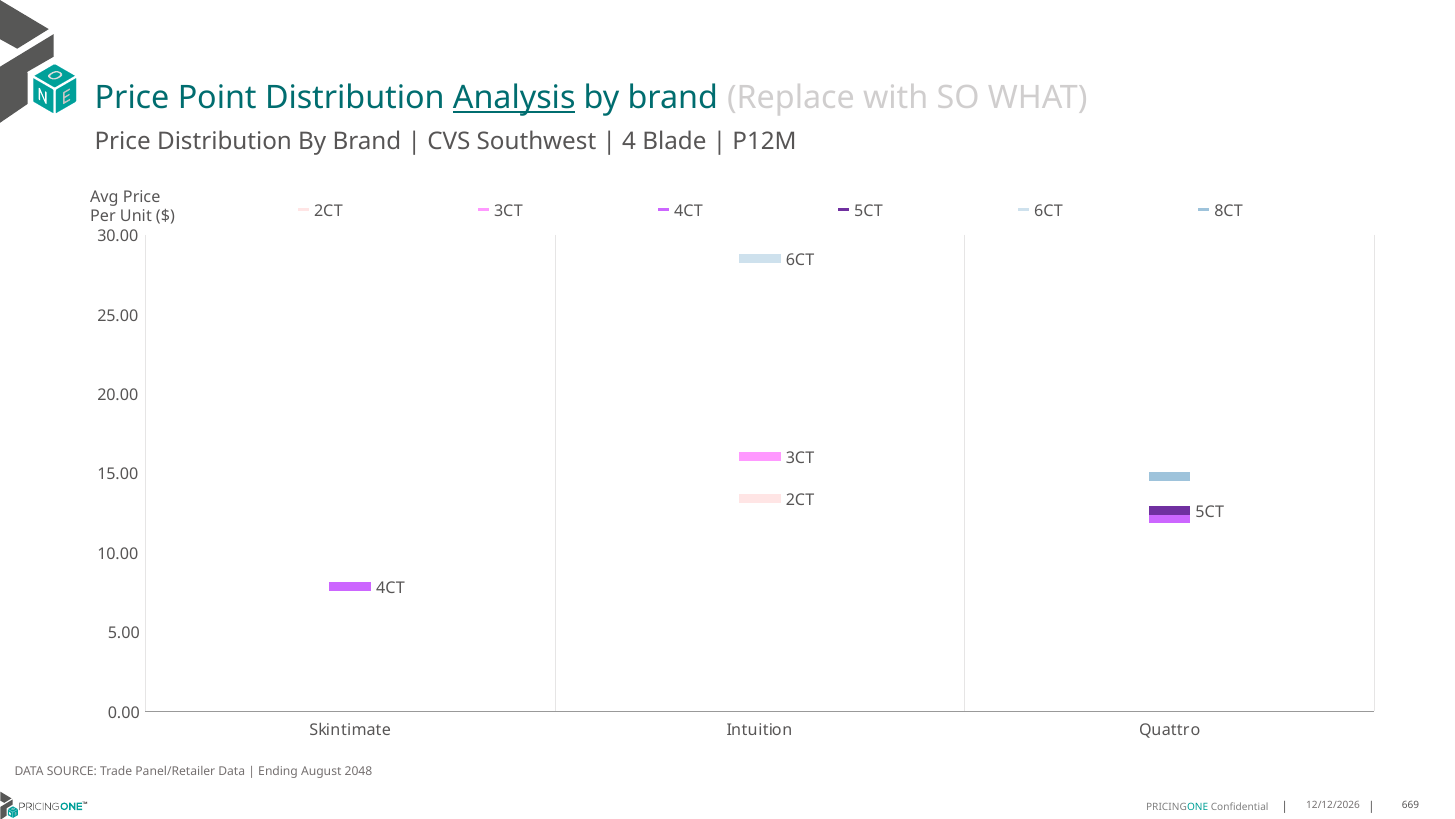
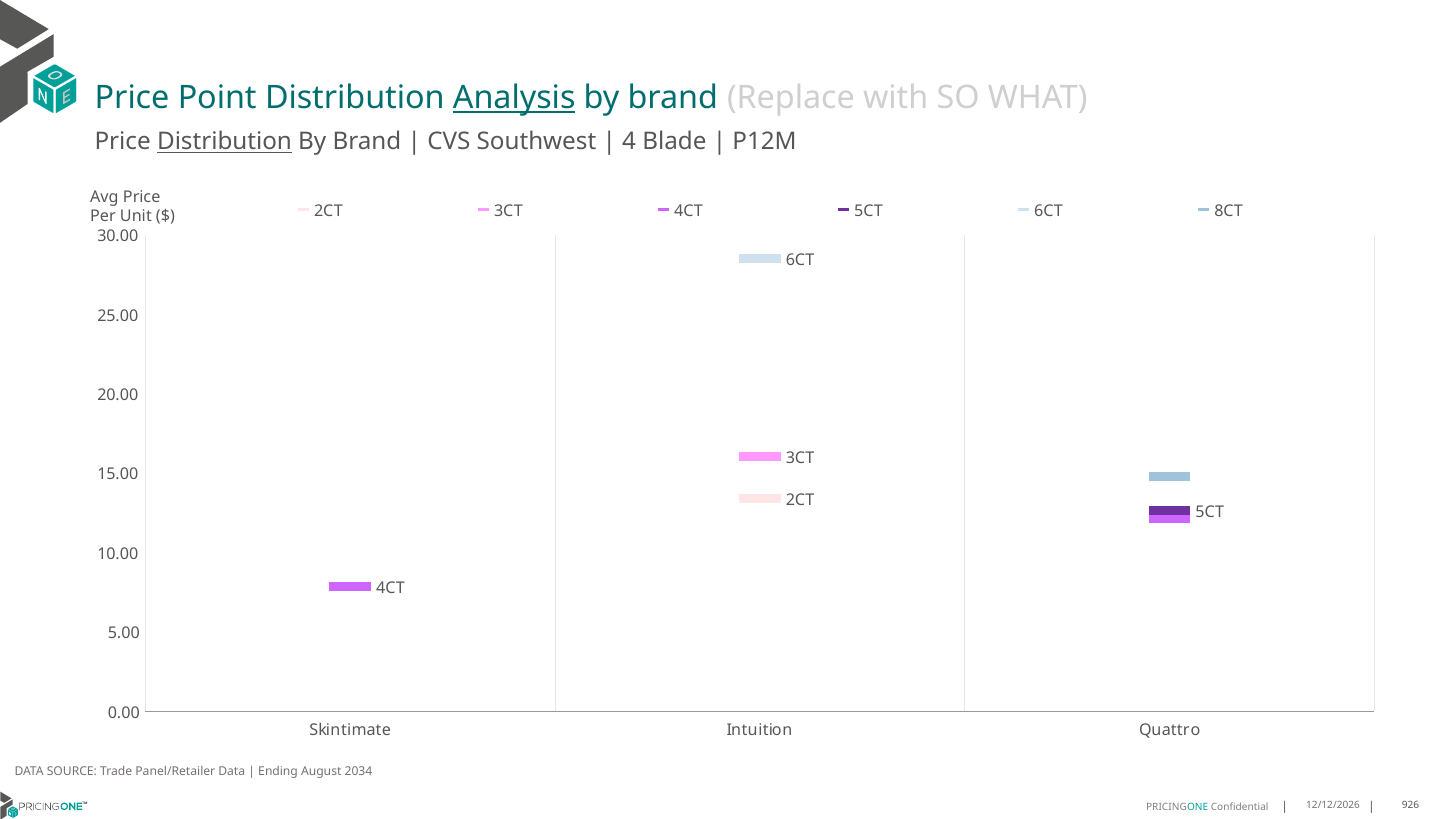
Distribution underline: none -> present (225, 142)
2048: 2048 -> 2034 (358, 771)
669: 669 -> 926 (1410, 805)
